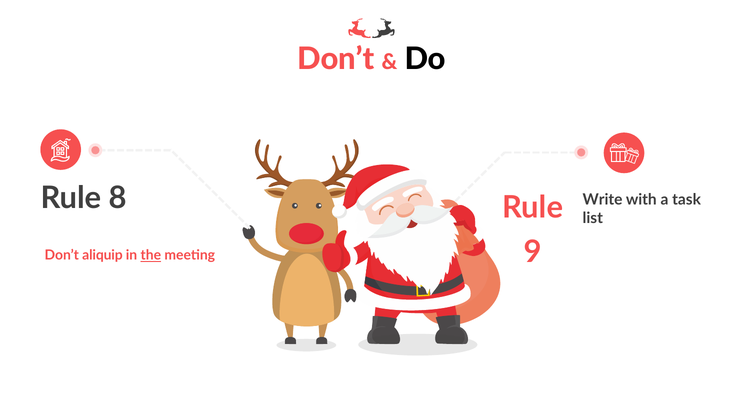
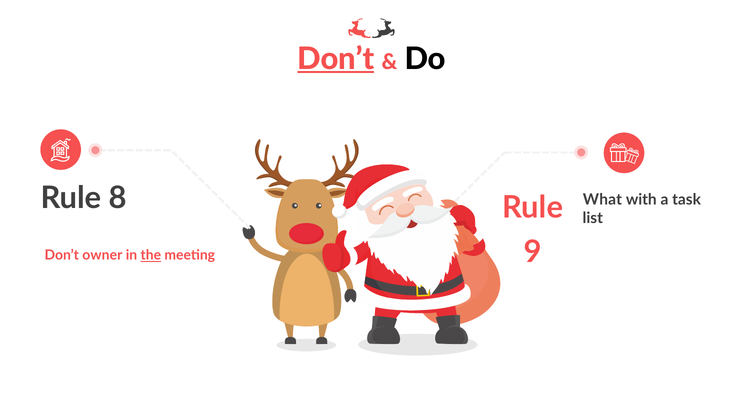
Don’t underline: none -> present (336, 59)
Write: Write -> What (602, 200)
aliquip: aliquip -> owner (102, 255)
